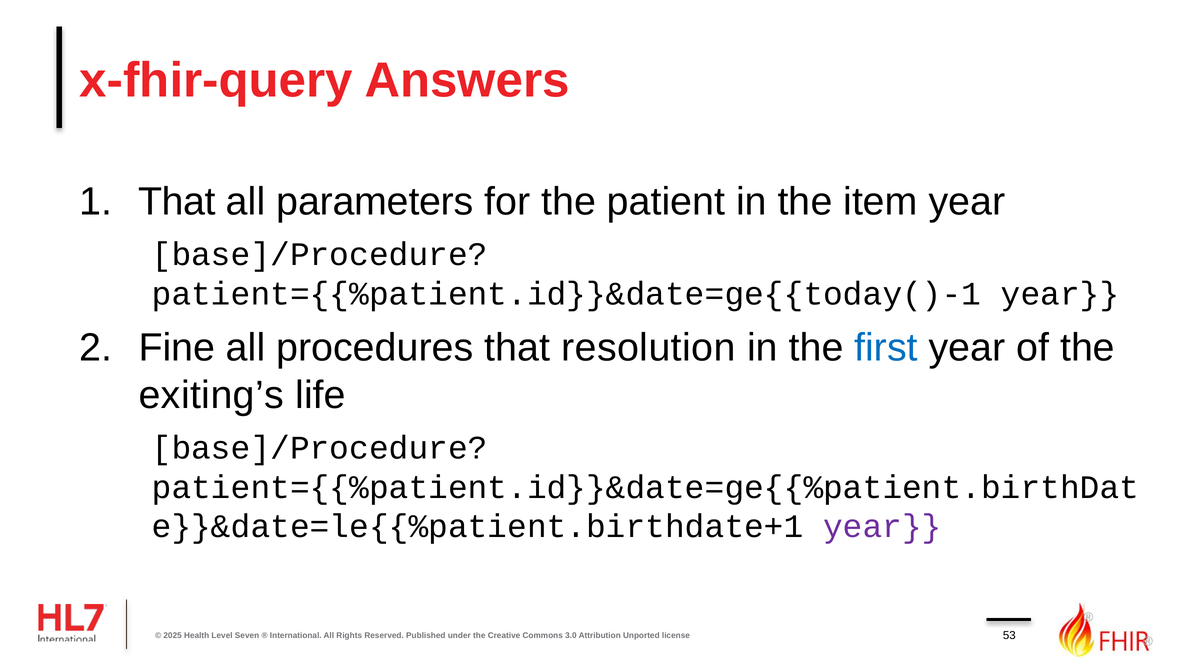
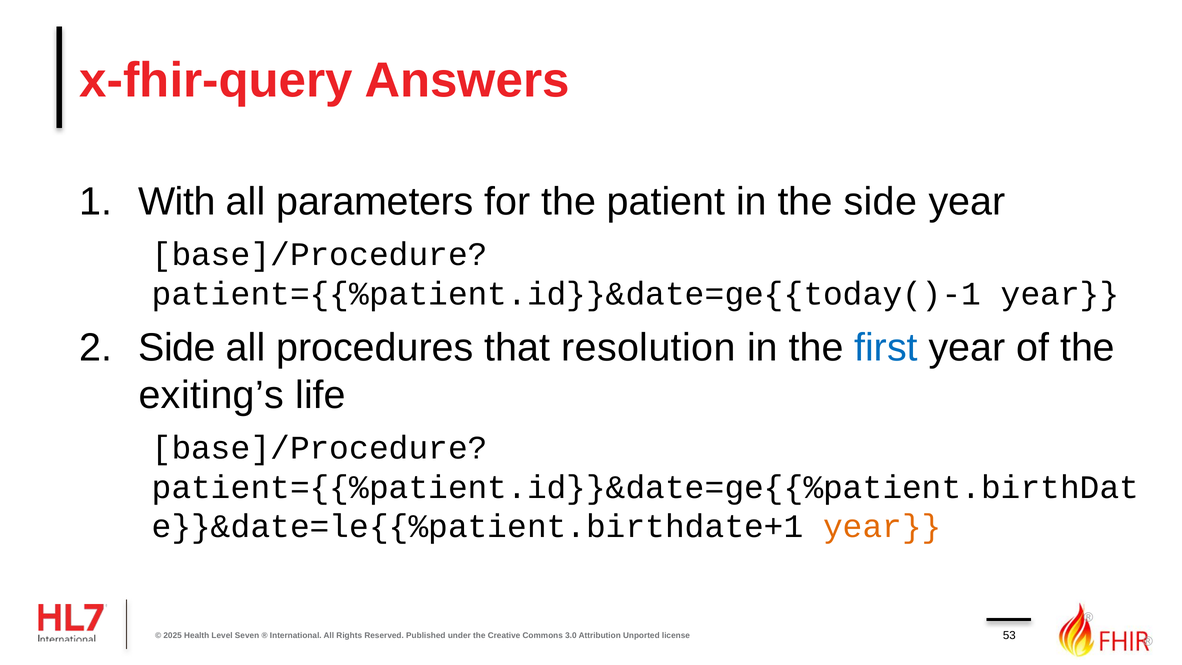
That: That -> With (177, 202)
the item: item -> side (880, 202)
Fine: Fine -> Side (177, 348)
year colour: purple -> orange (882, 527)
